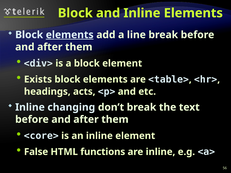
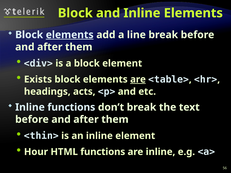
are underline: none -> present (138, 79)
Inline changing: changing -> functions (71, 107)
<core>: <core> -> <thin> (41, 136)
False: False -> Hour (36, 152)
